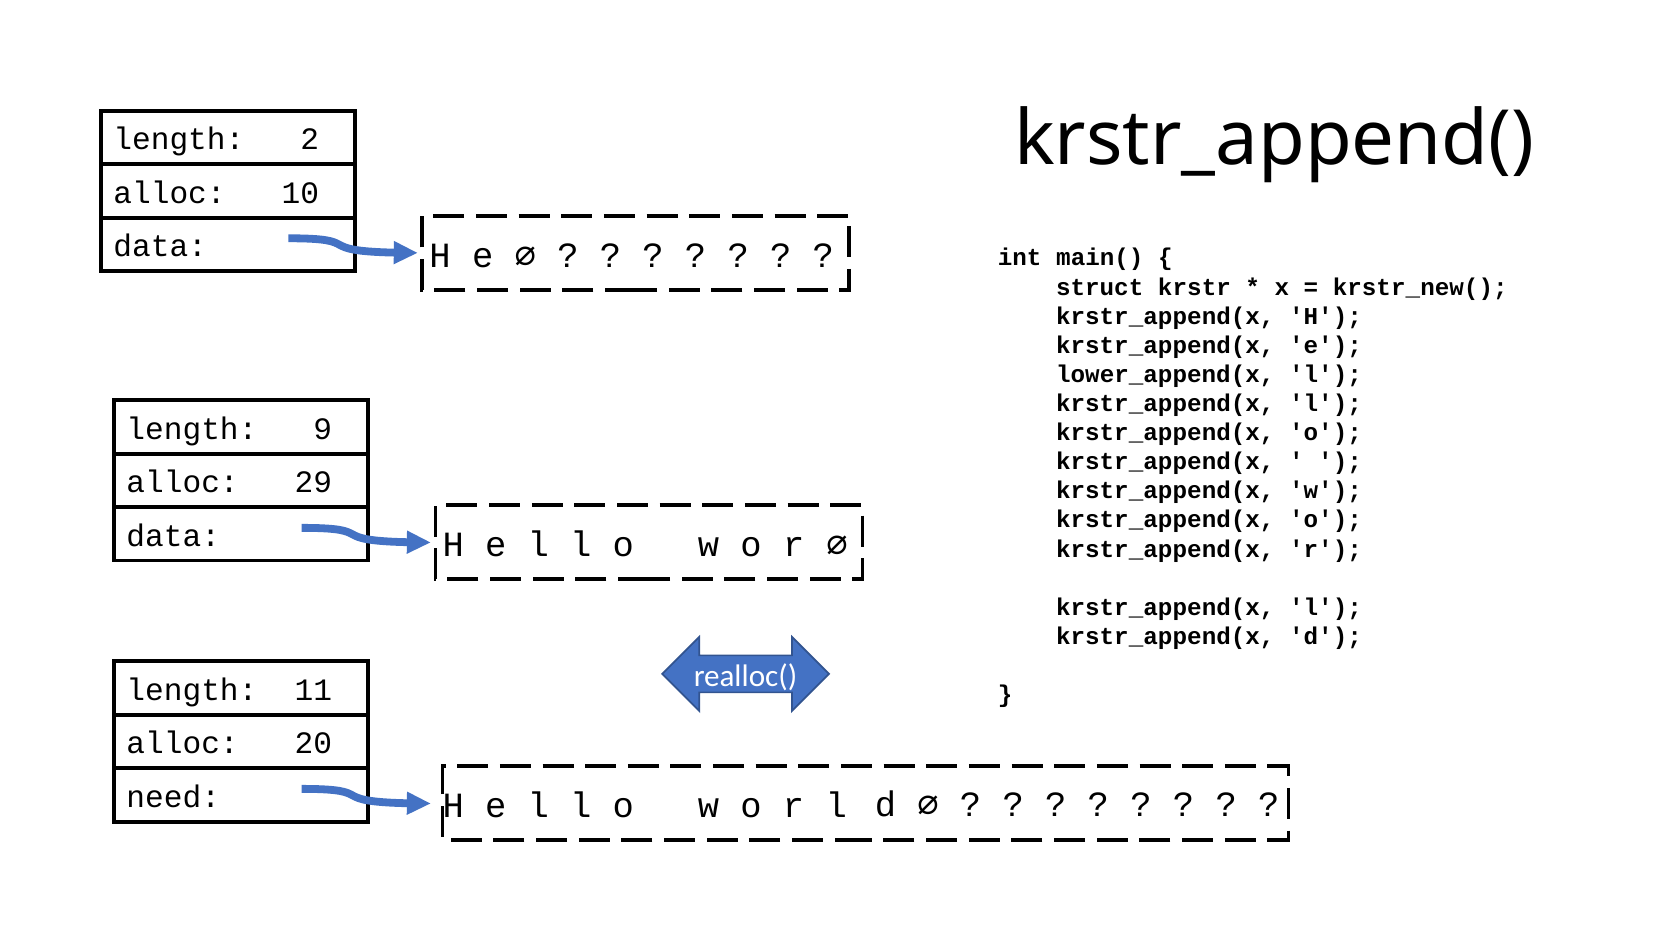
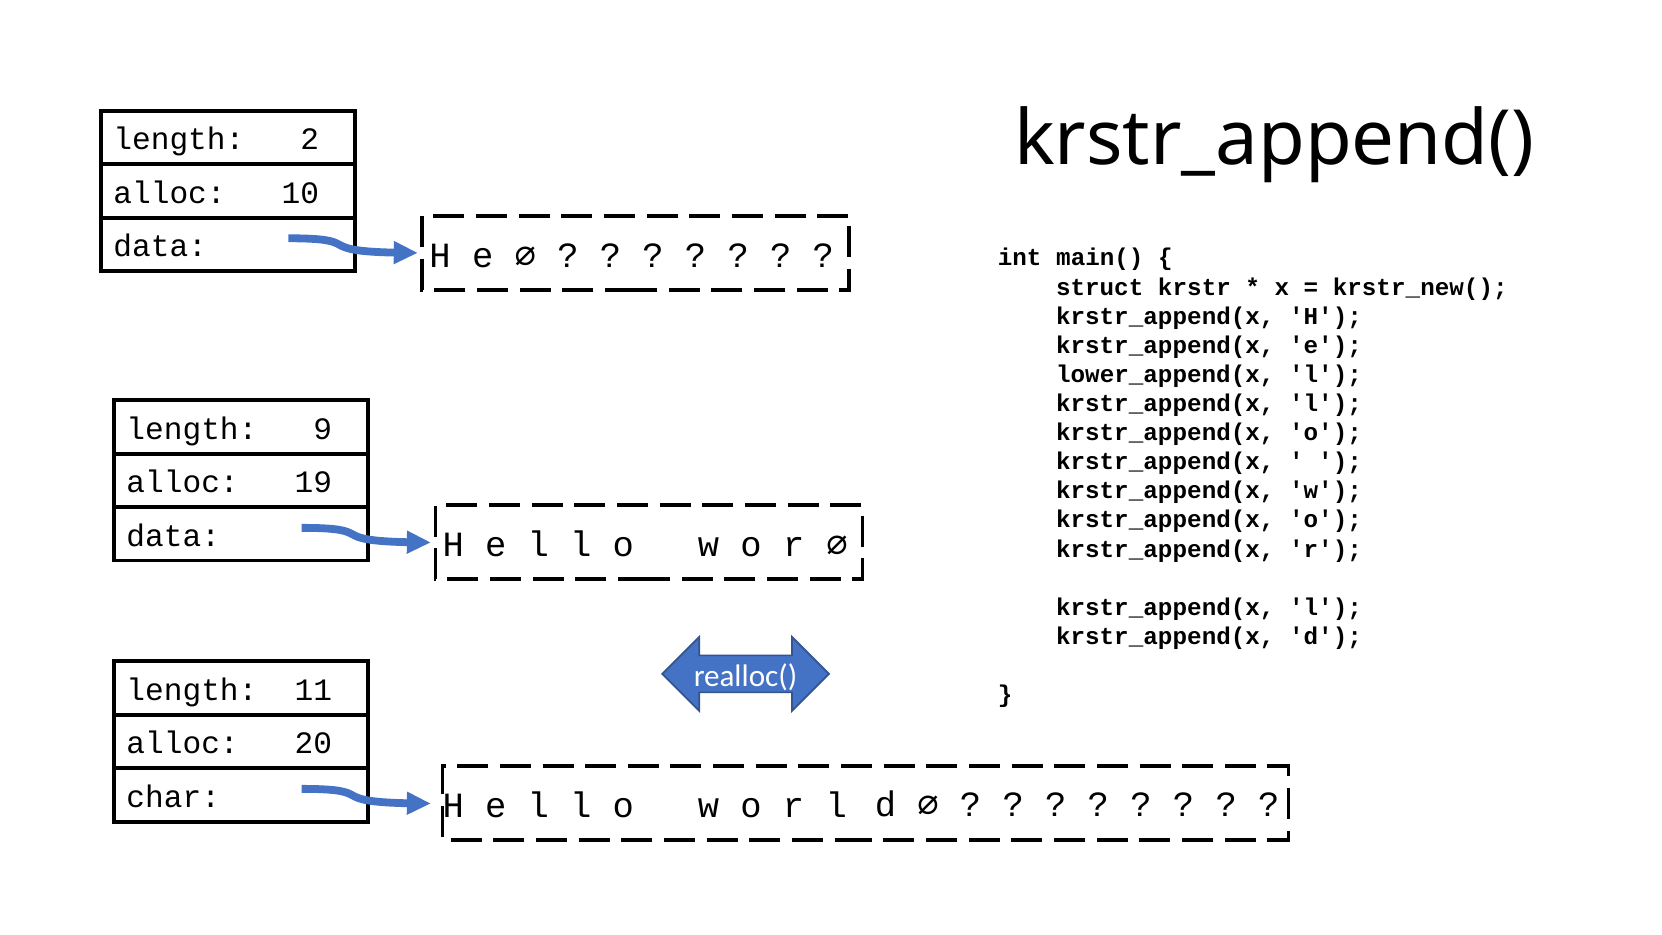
29: 29 -> 19 (313, 483)
need: need -> char (173, 797)
